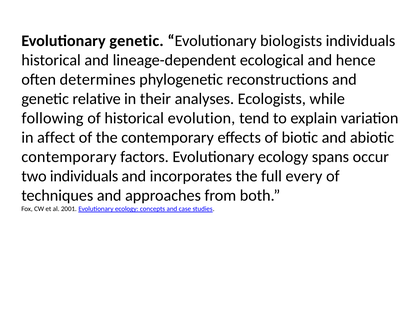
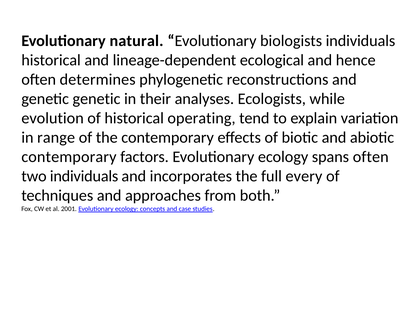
Evolutionary genetic: genetic -> natural (137, 41)
genetic relative: relative -> genetic (97, 99)
following: following -> evolution (53, 118)
evolution: evolution -> operating (202, 118)
affect: affect -> range (56, 138)
spans occur: occur -> often (371, 157)
